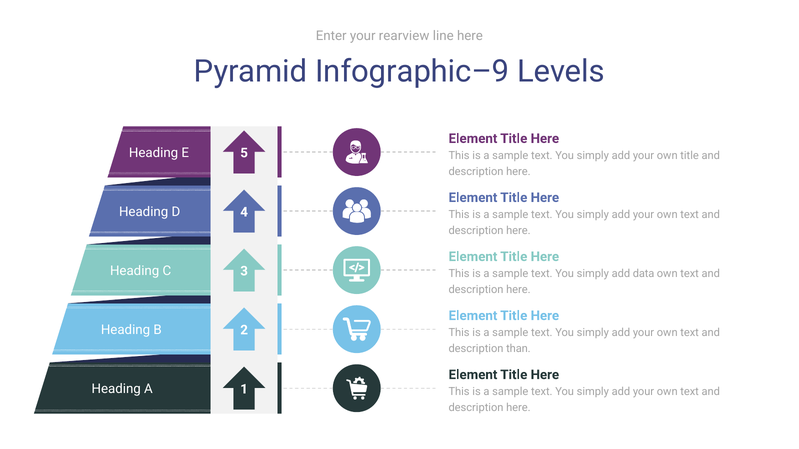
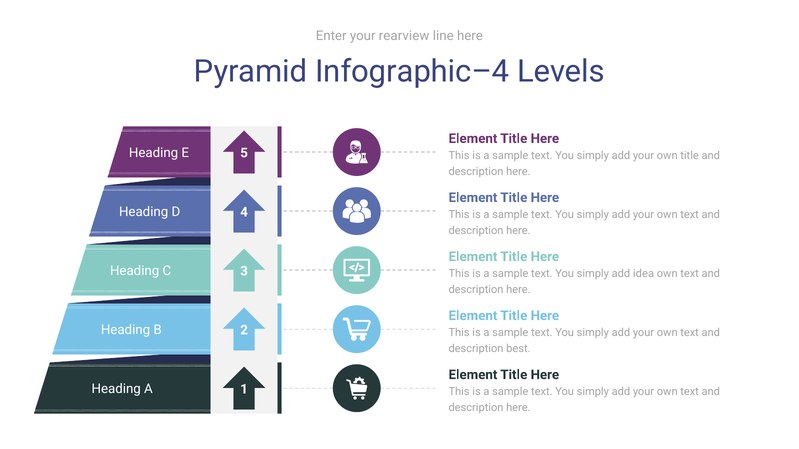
Infographic–9: Infographic–9 -> Infographic–4 (412, 71)
data: data -> idea (643, 274)
than: than -> best (518, 349)
